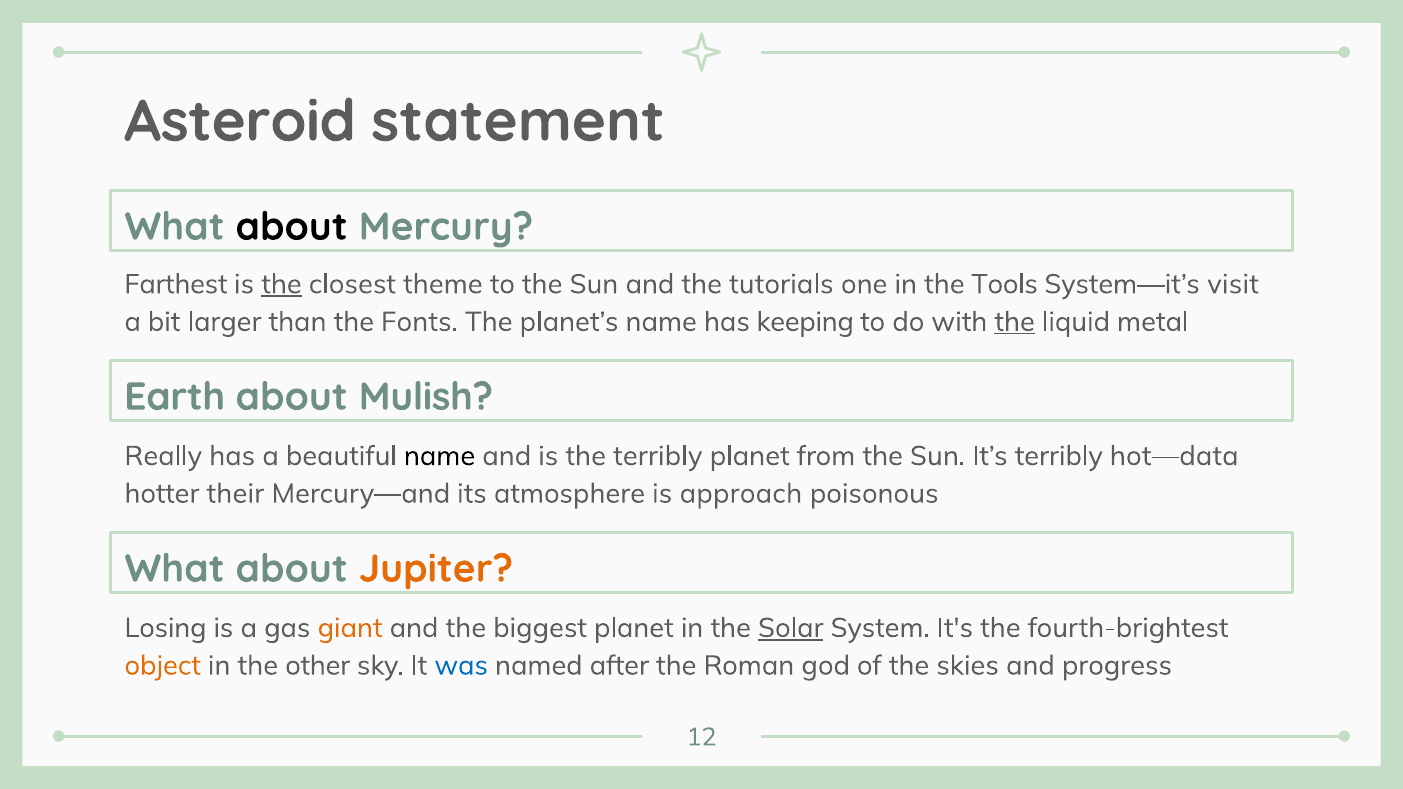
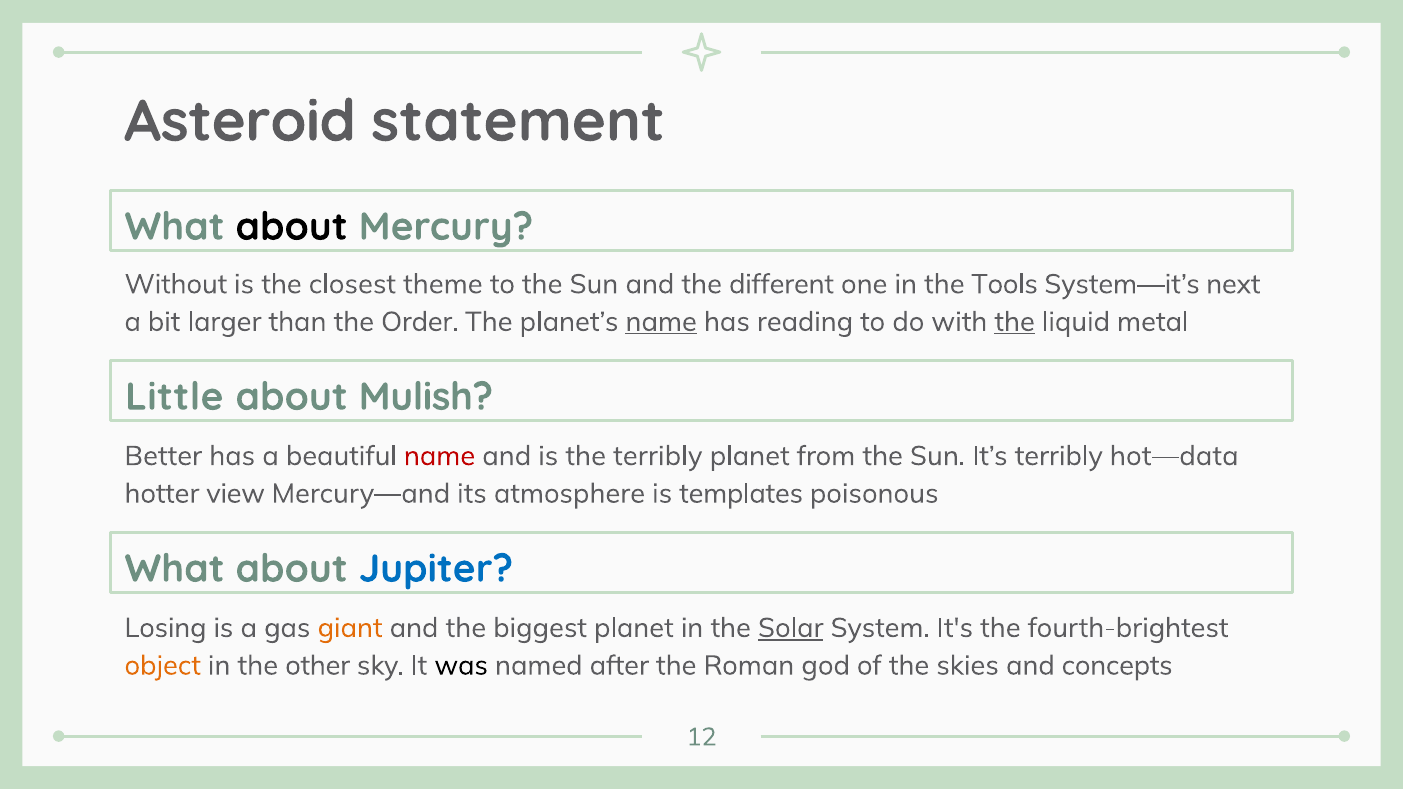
Farthest: Farthest -> Without (176, 284)
the underline: present -> none (282, 284)
tutorials: tutorials -> different (782, 284)
visit: visit -> next (1233, 284)
Fonts: Fonts -> Order (420, 322)
name underline: none -> present (661, 322)
keeping: keeping -> reading (805, 322)
Earth: Earth -> Little (174, 397)
Really: Really -> Better (163, 456)
name colour: black -> red (440, 456)
their: their -> view (236, 494)
approach: approach -> templates (741, 494)
Jupiter colour: orange -> blue (436, 569)
was colour: blue -> black (461, 666)
progress: progress -> concepts (1117, 666)
